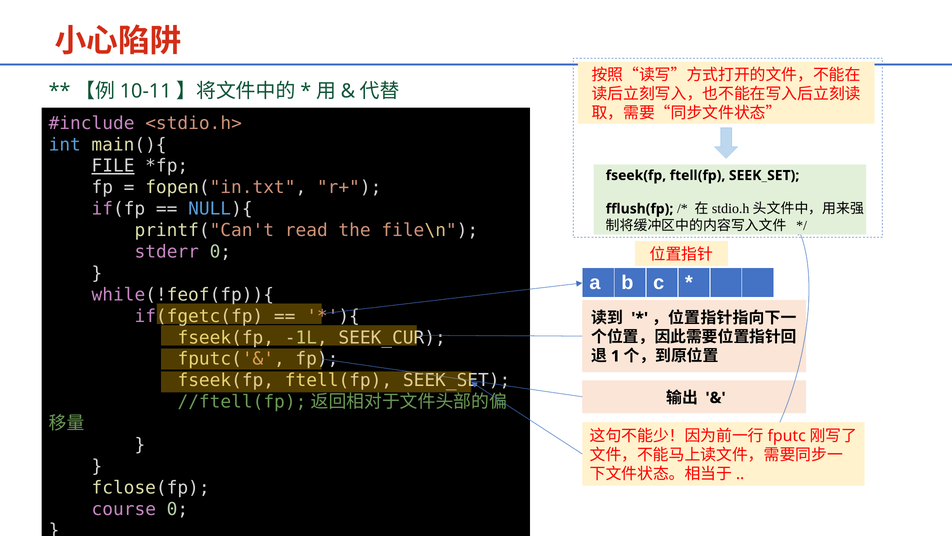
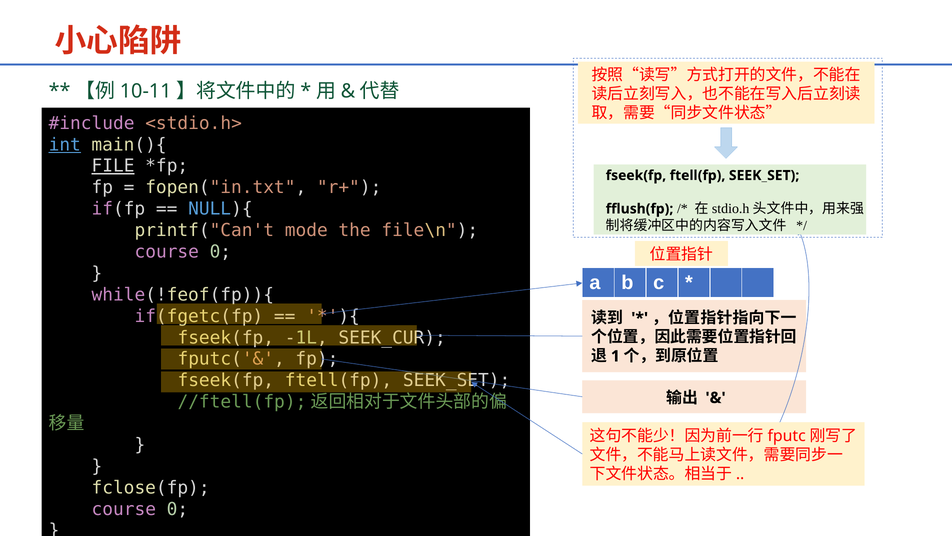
int underline: none -> present (65, 145)
read: read -> mode (306, 230)
stderr: stderr -> course (167, 252)
